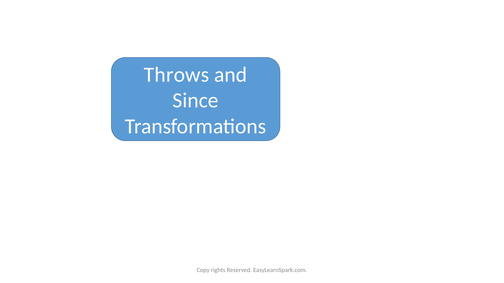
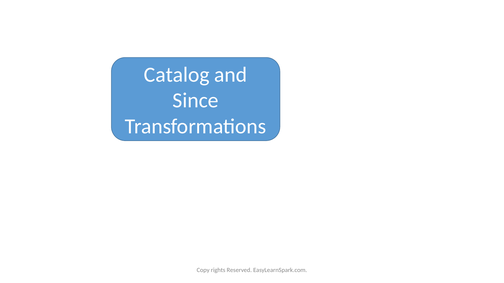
Throws: Throws -> Catalog (177, 75)
